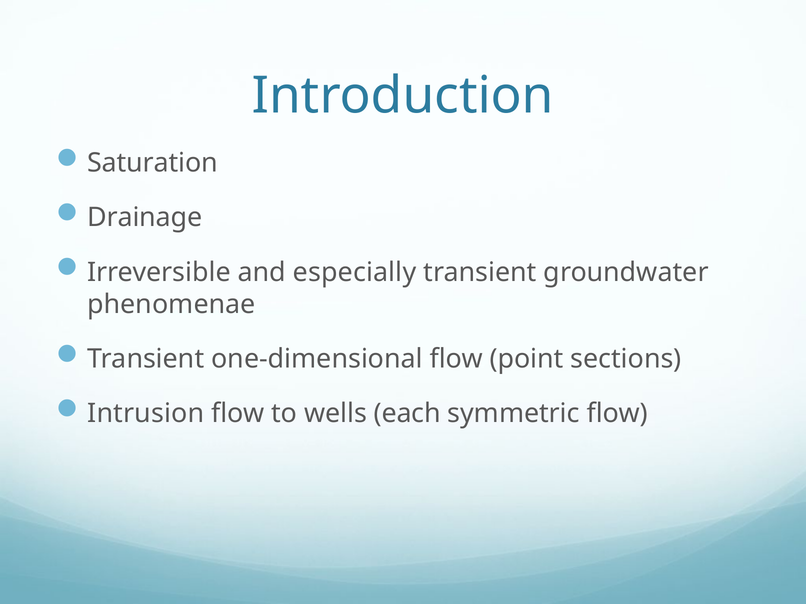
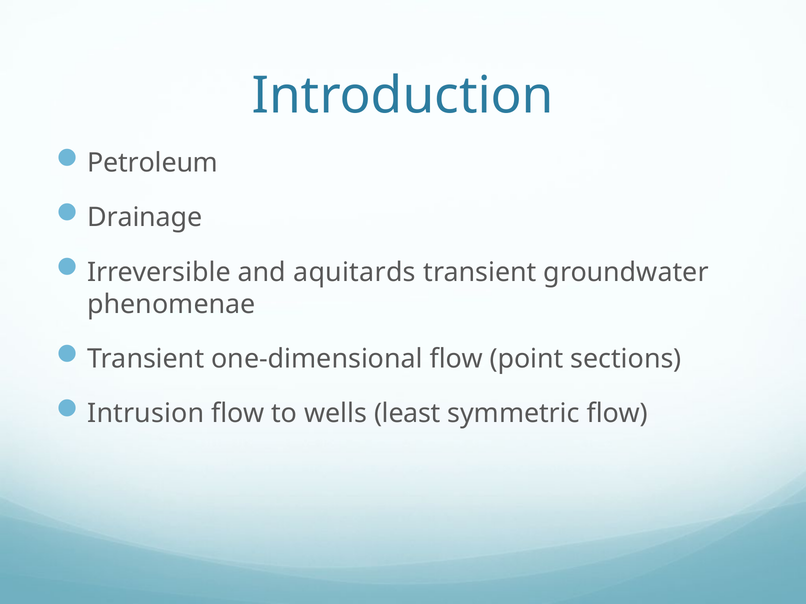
Saturation: Saturation -> Petroleum (153, 163)
especially: especially -> aquitards (354, 272)
each: each -> least (407, 414)
